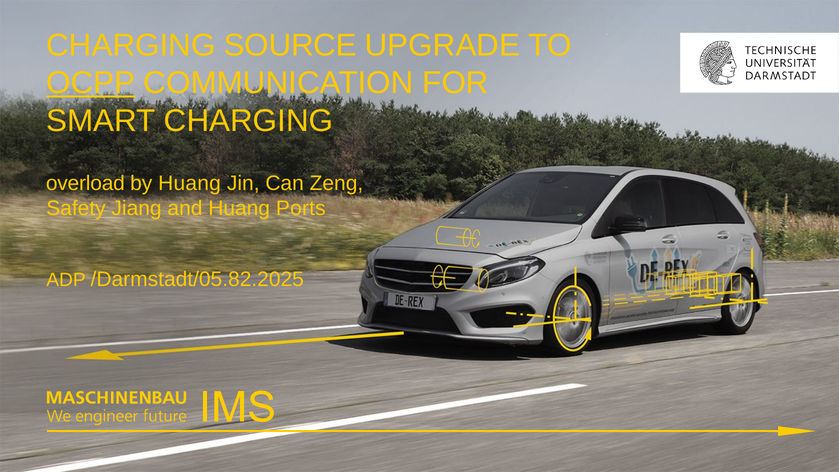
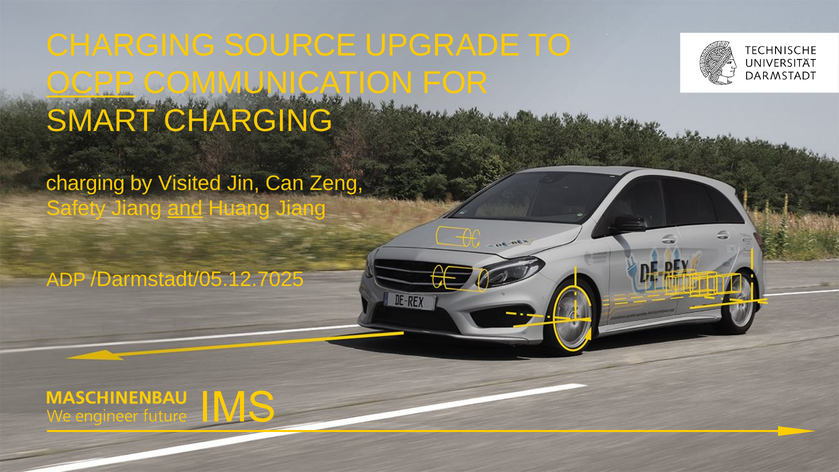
overload: overload -> charging (85, 183)
by Huang: Huang -> Visited (190, 183)
and underline: none -> present (185, 208)
Huang Ports: Ports -> Jiang (301, 208)
/Darmstadt/05.82.2025: /Darmstadt/05.82.2025 -> /Darmstadt/05.12.7025 (197, 280)
